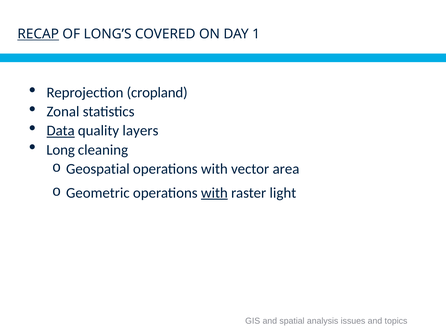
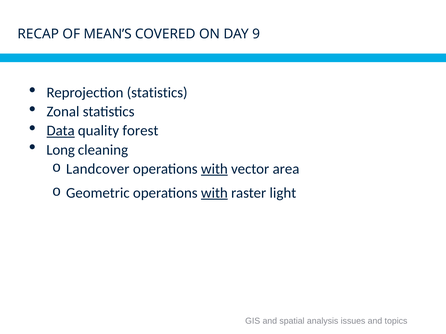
RECAP underline: present -> none (38, 34)
LONG’S: LONG’S -> MEAN’S (108, 34)
1: 1 -> 9 (256, 34)
Reprojection cropland: cropland -> statistics (157, 93)
layers: layers -> forest (140, 131)
Geospatial: Geospatial -> Landcover (98, 169)
with underline: none -> present (214, 169)
